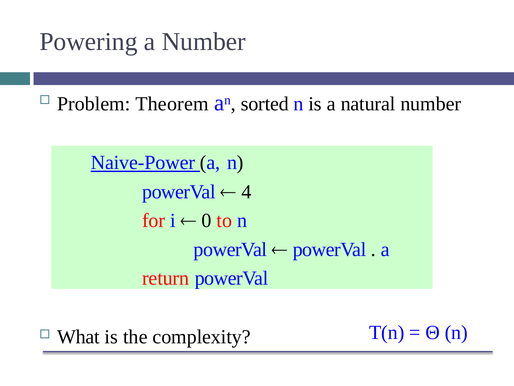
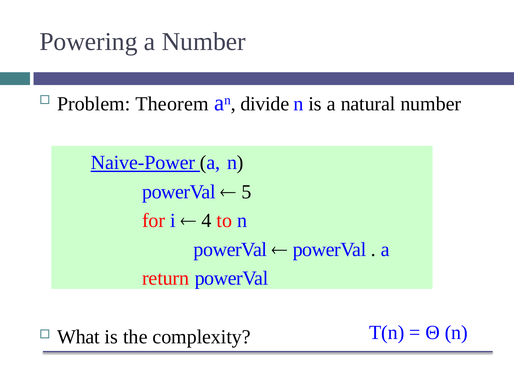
sorted: sorted -> divide (265, 104)
4: 4 -> 5 (246, 192)
0: 0 -> 4 (207, 220)
